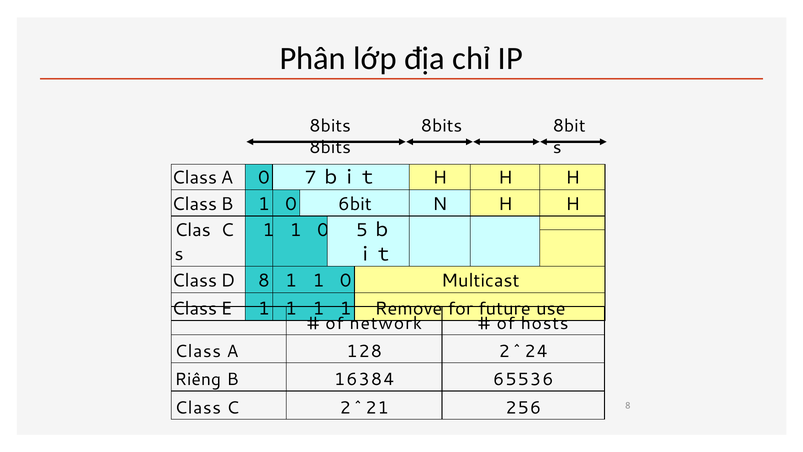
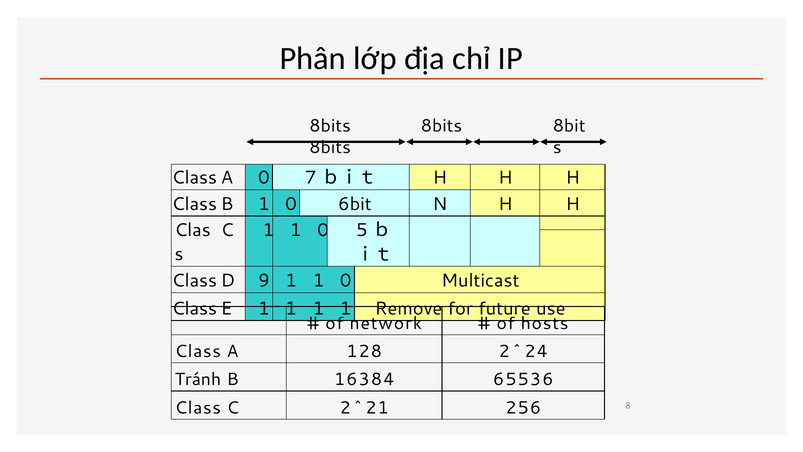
8: 8 -> 9 (264, 280)
Riêng: Riêng -> Tránh (198, 379)
